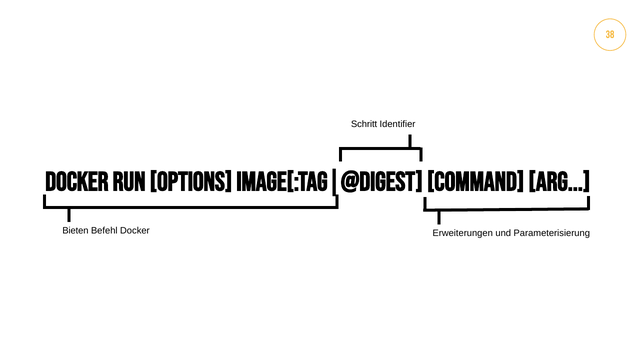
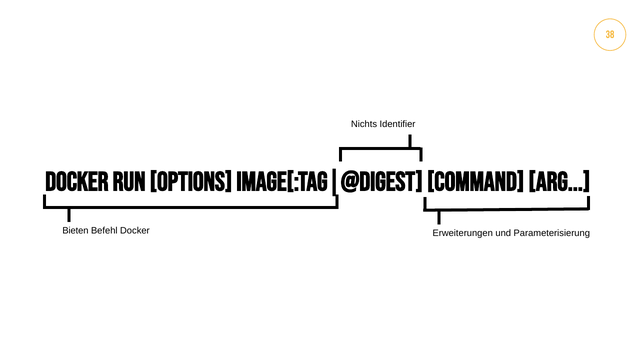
Schritt: Schritt -> Nichts (364, 124)
